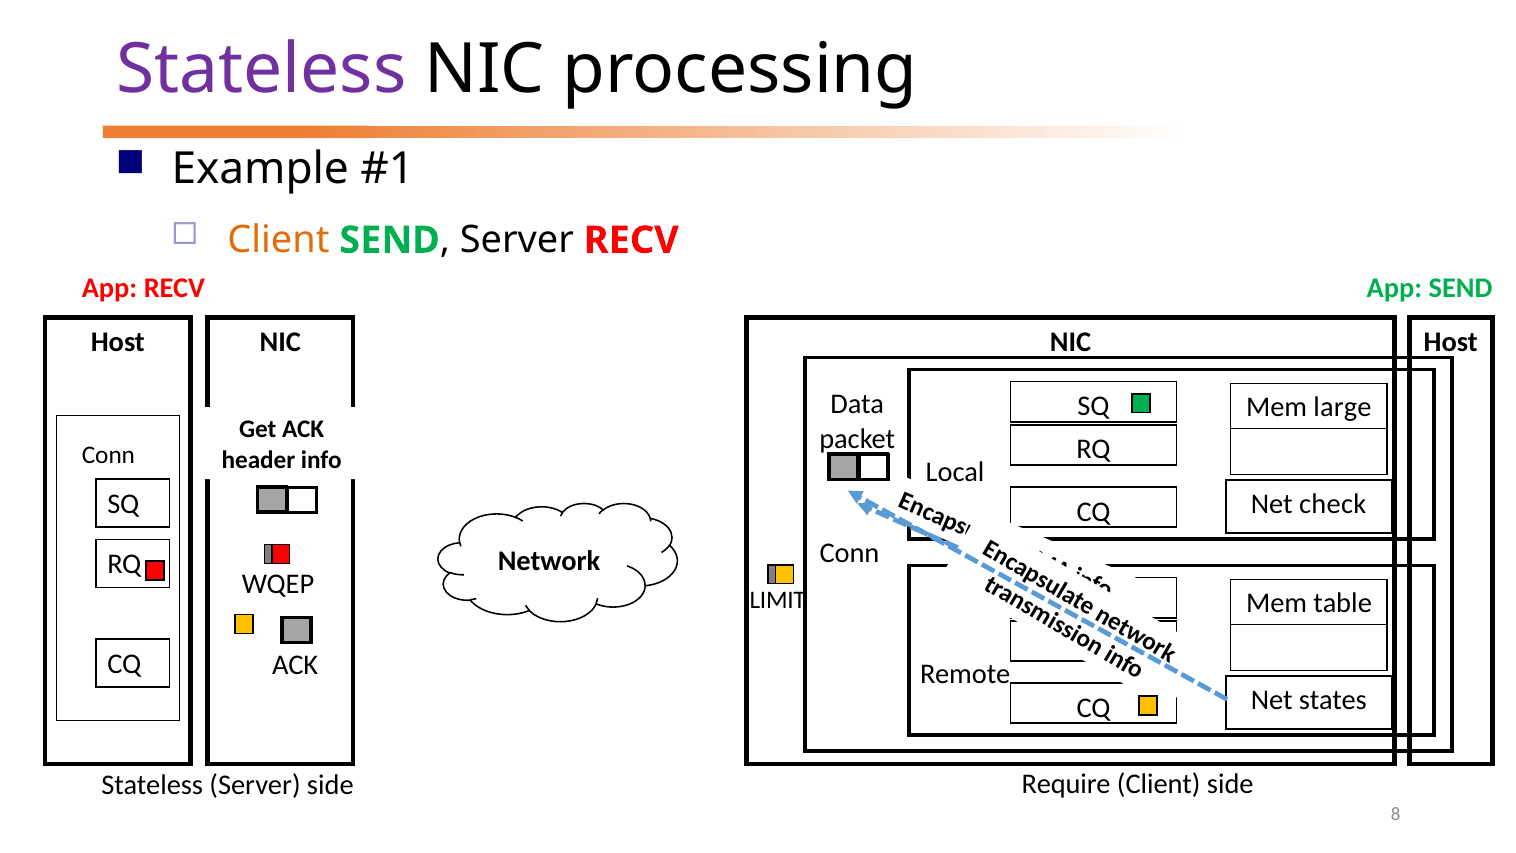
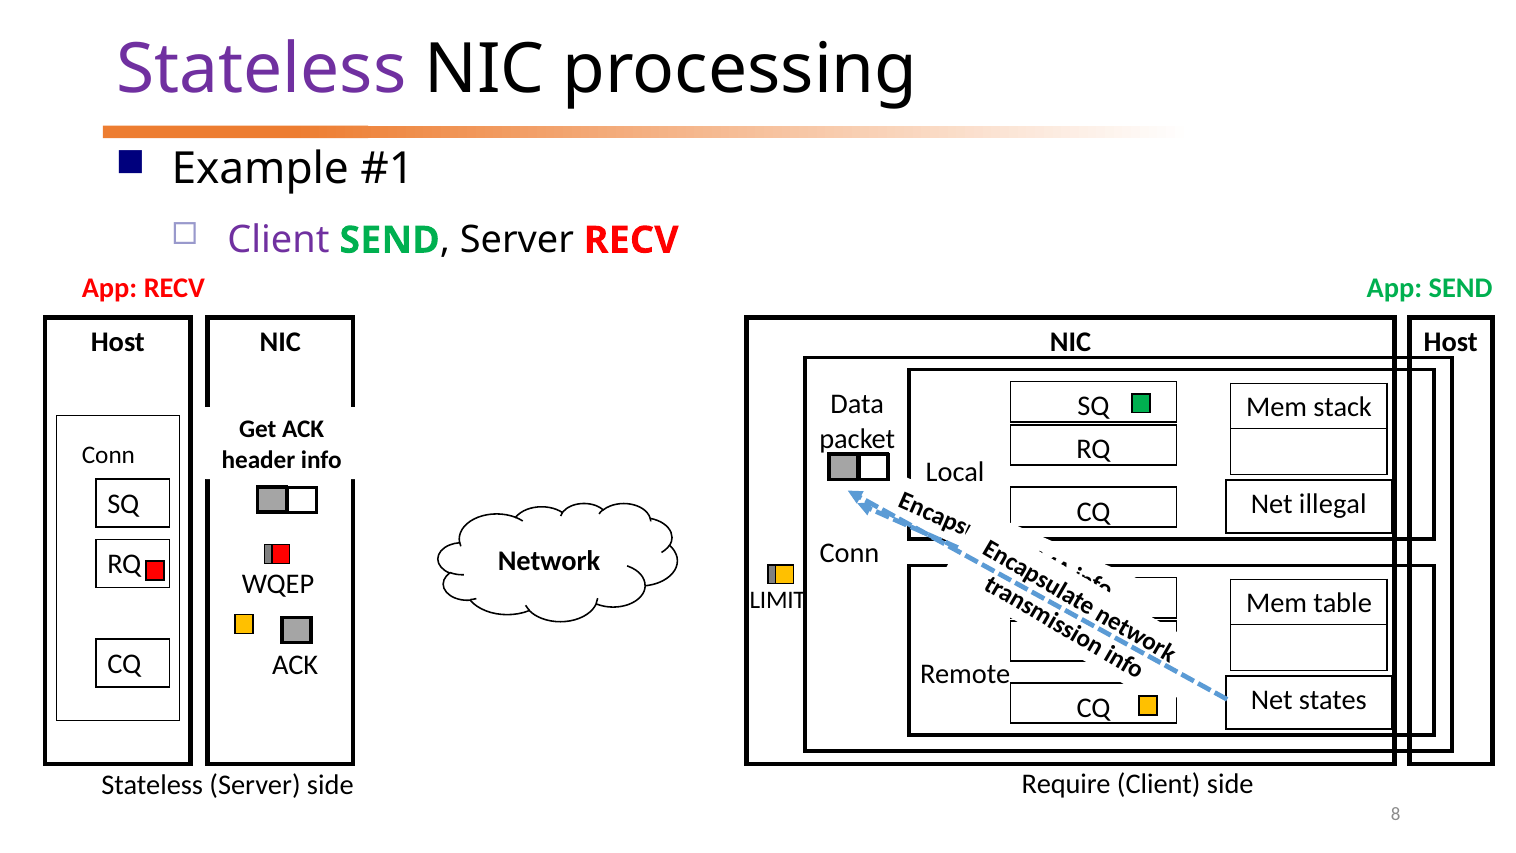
Client colour: orange -> purple (278, 240)
large: large -> stack (1343, 407)
check: check -> illegal (1333, 504)
